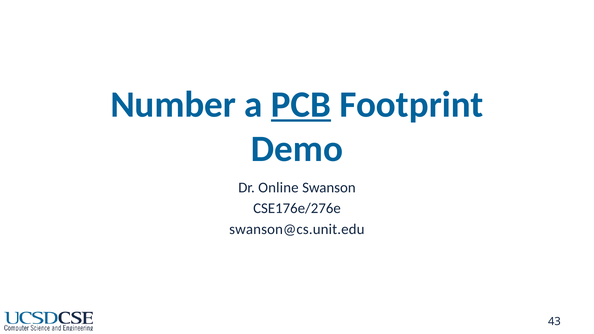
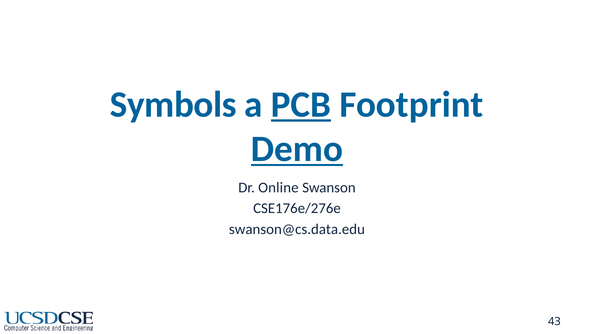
Number: Number -> Symbols (173, 105)
Demo underline: none -> present (297, 149)
swanson@cs.unit.edu: swanson@cs.unit.edu -> swanson@cs.data.edu (297, 229)
